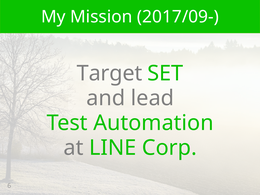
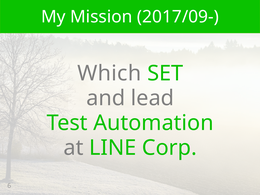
Target: Target -> Which (109, 73)
